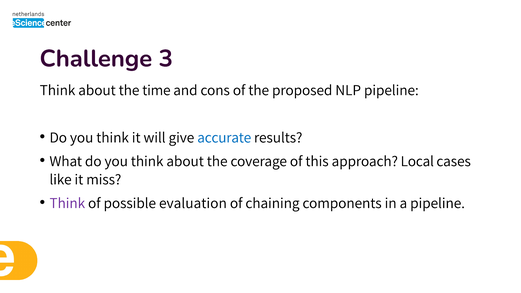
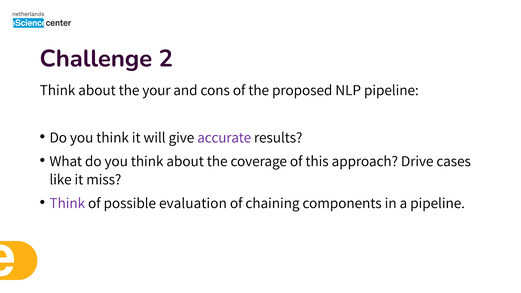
3: 3 -> 2 (166, 59)
time: time -> your (156, 90)
accurate colour: blue -> purple (224, 137)
Local: Local -> Drive (417, 161)
